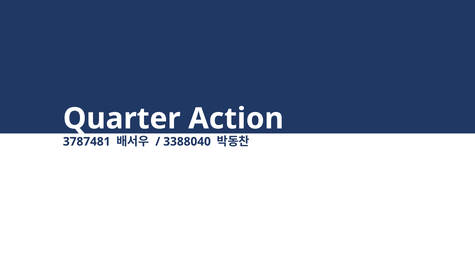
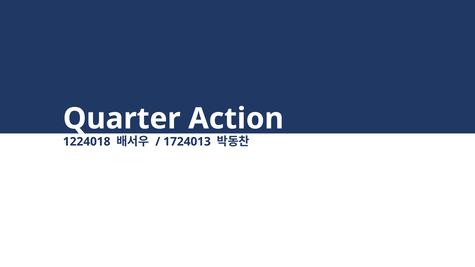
3787481: 3787481 -> 1224018 (87, 142)
3388040: 3388040 -> 1724013 (187, 142)
